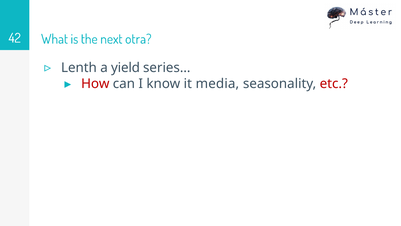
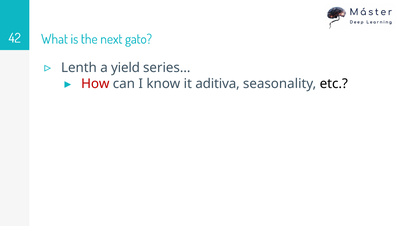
otra: otra -> gato (138, 39)
media: media -> aditiva (218, 84)
etc colour: red -> black (334, 84)
